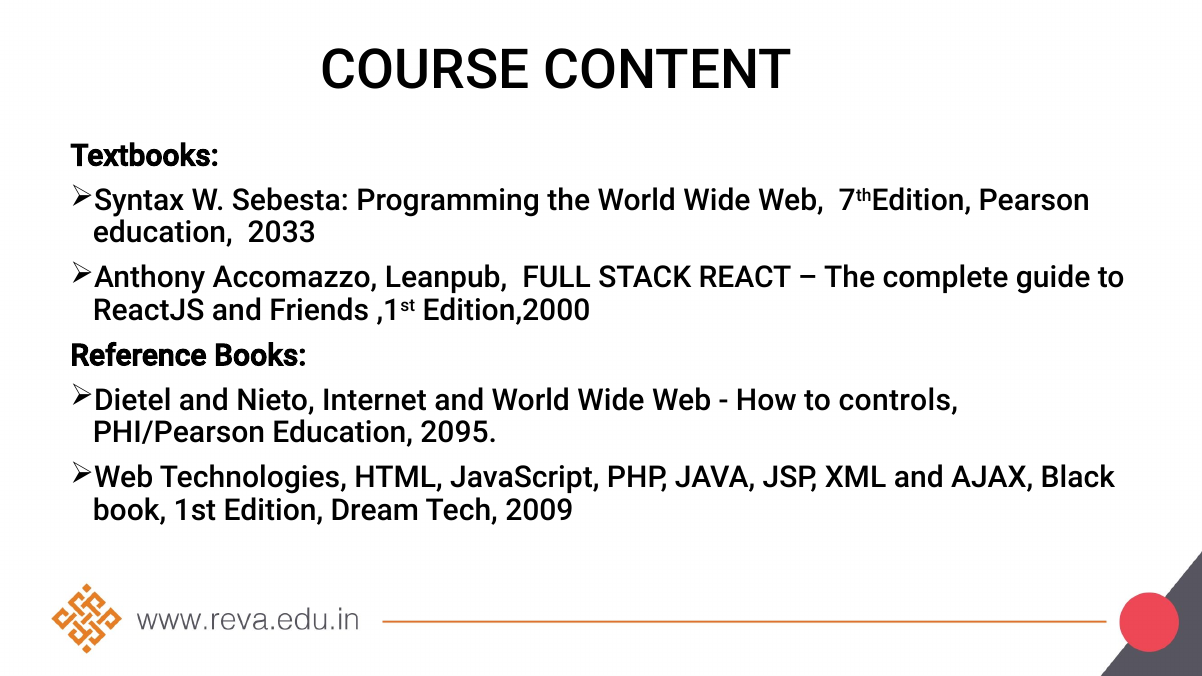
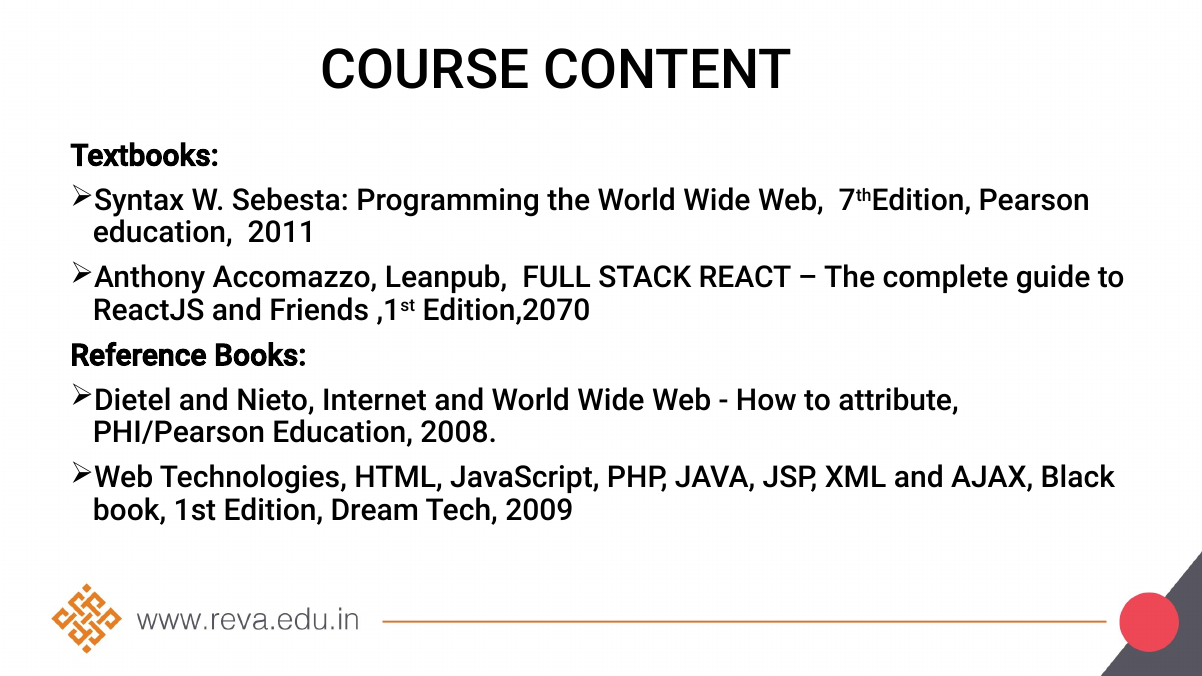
2033: 2033 -> 2011 (282, 233)
Edition,2000: Edition,2000 -> Edition,2070 (506, 310)
controls: controls -> attribute (898, 400)
2095: 2095 -> 2008 (459, 433)
